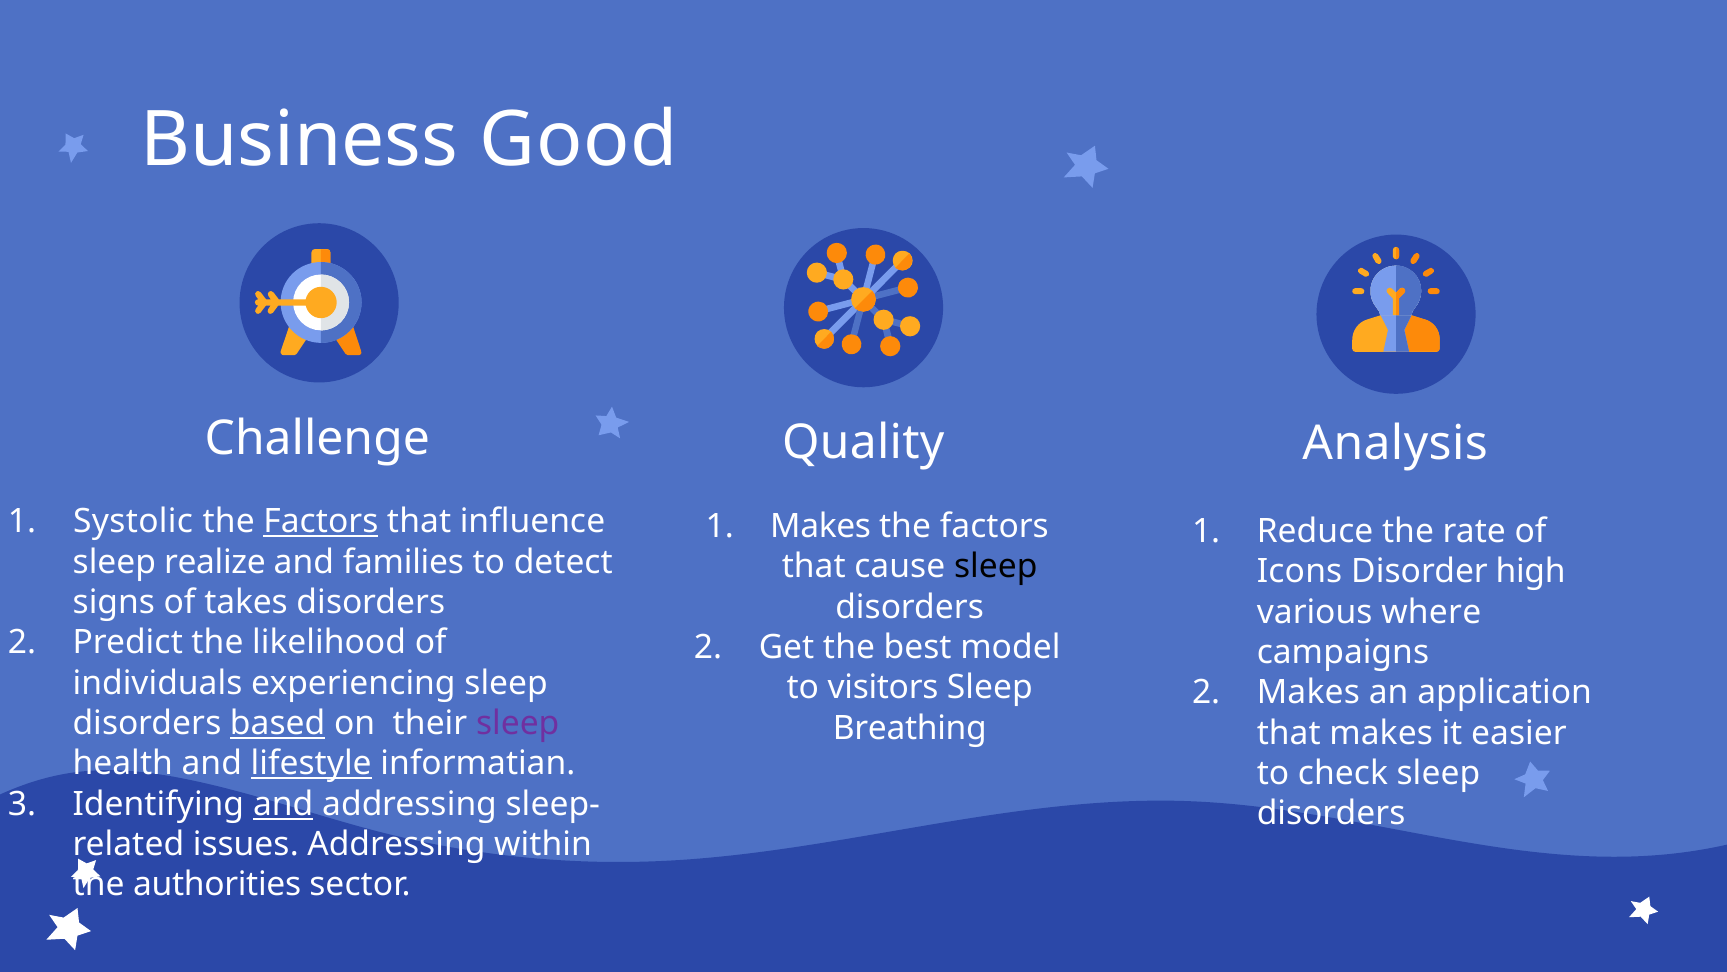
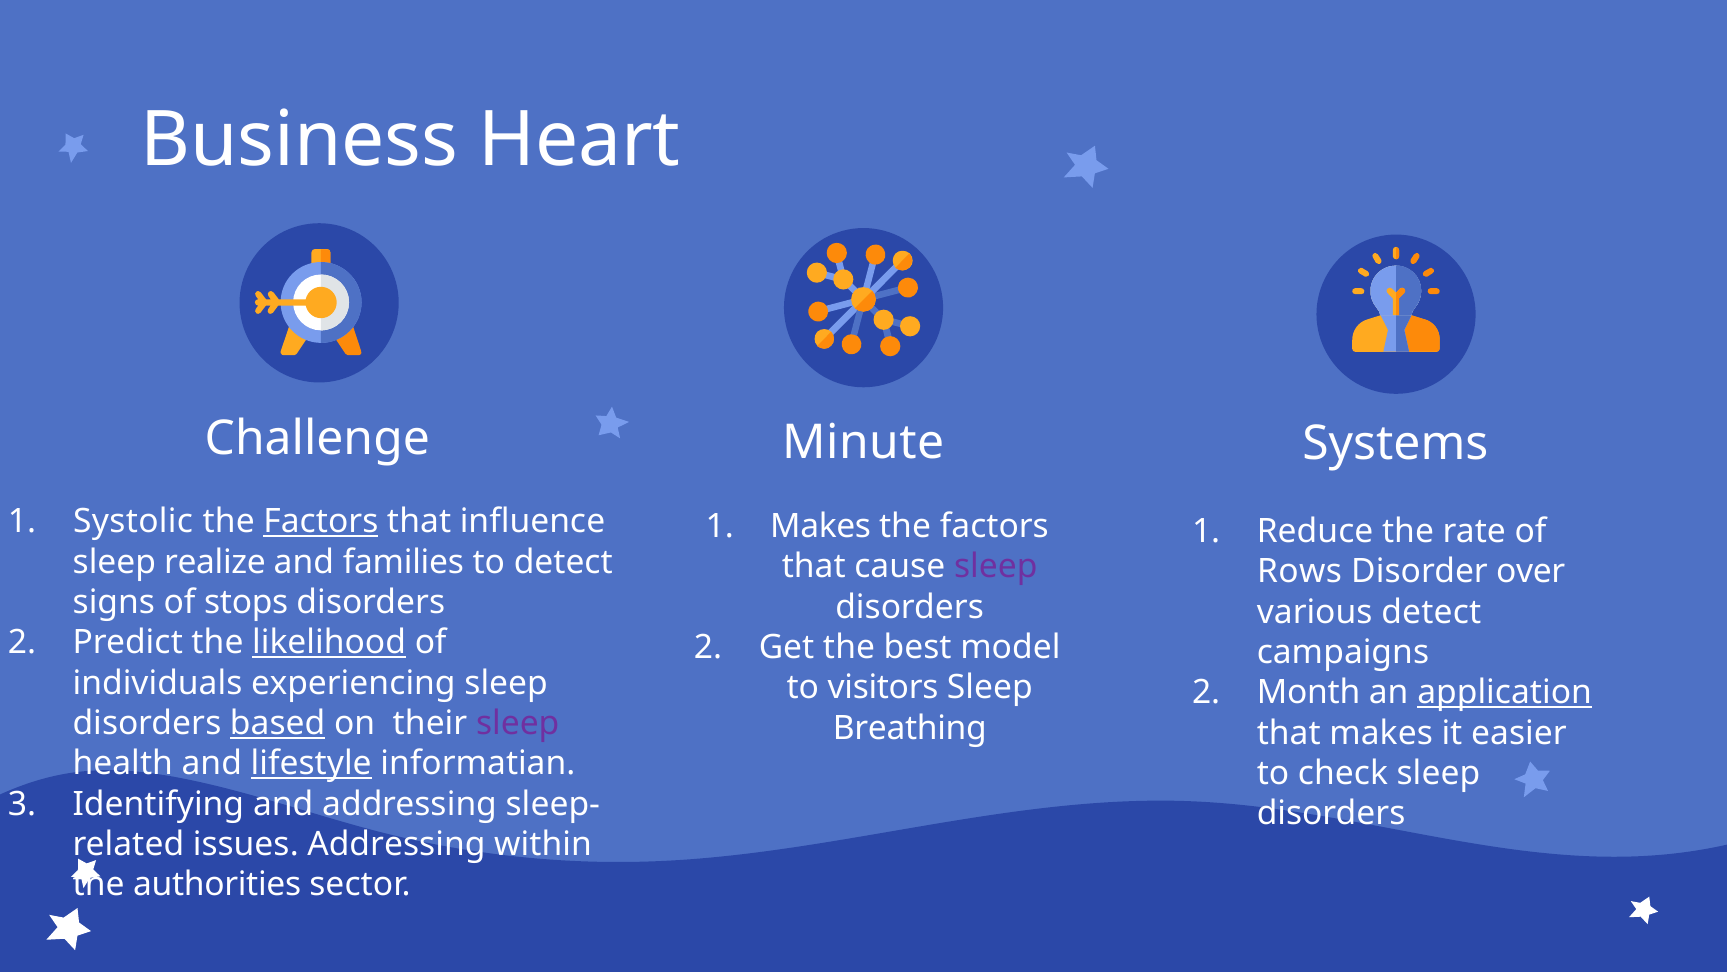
Good: Good -> Heart (579, 140)
Analysis: Analysis -> Systems (1395, 444)
Quality: Quality -> Minute (863, 442)
sleep colour: black -> purple (996, 567)
Icons: Icons -> Rows (1300, 571)
high: high -> over (1531, 571)
takes: takes -> stops (246, 602)
various where: where -> detect (1431, 612)
likelihood underline: none -> present (329, 642)
Makes: Makes -> Month (1309, 692)
application underline: none -> present (1505, 692)
and underline: present -> none (283, 804)
